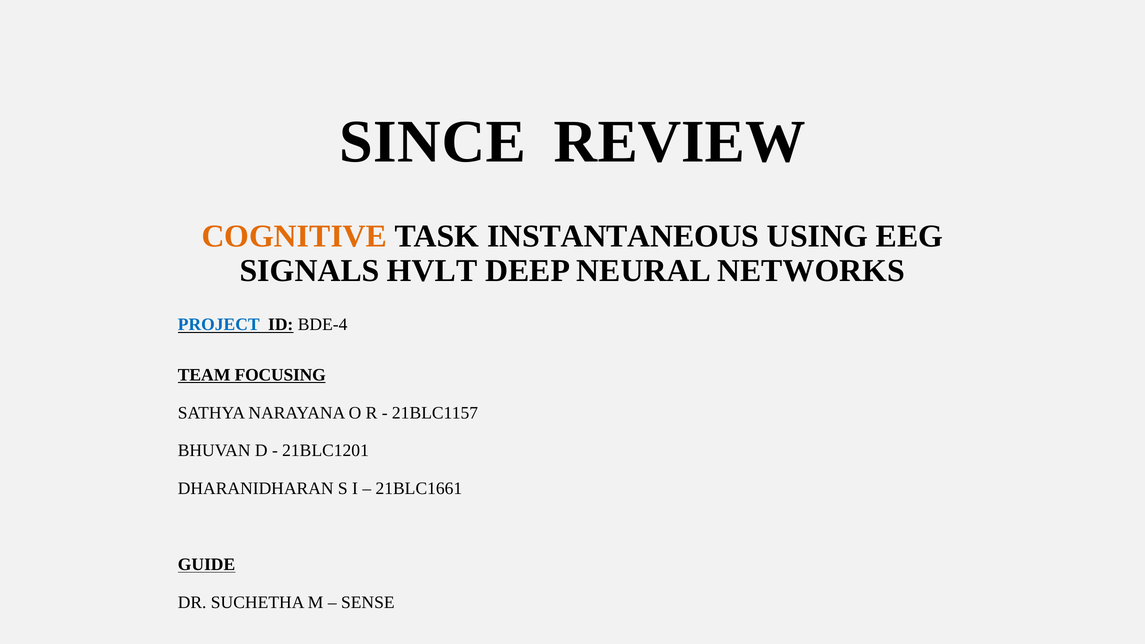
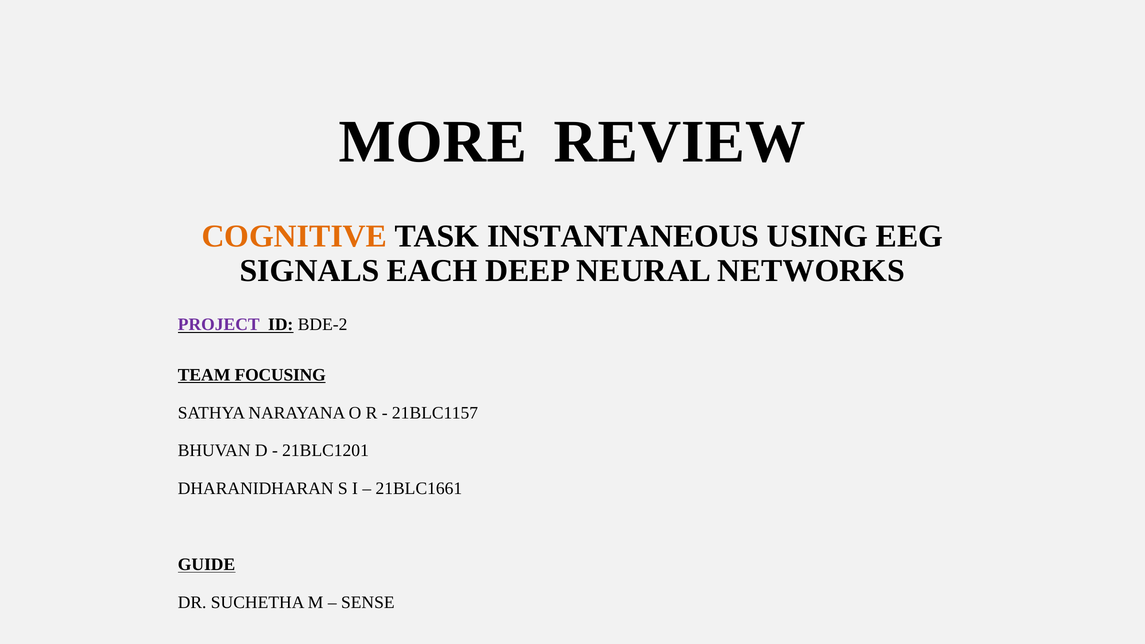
SINCE: SINCE -> MORE (433, 142)
HVLT: HVLT -> EACH (432, 271)
PROJECT colour: blue -> purple (219, 325)
BDE-4: BDE-4 -> BDE-2 (323, 325)
